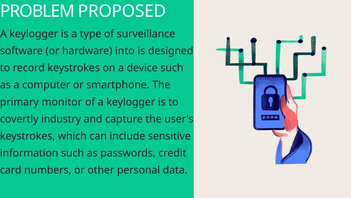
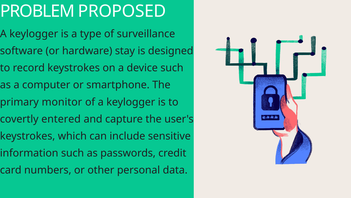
into: into -> stay (125, 51)
industry: industry -> entered (61, 119)
